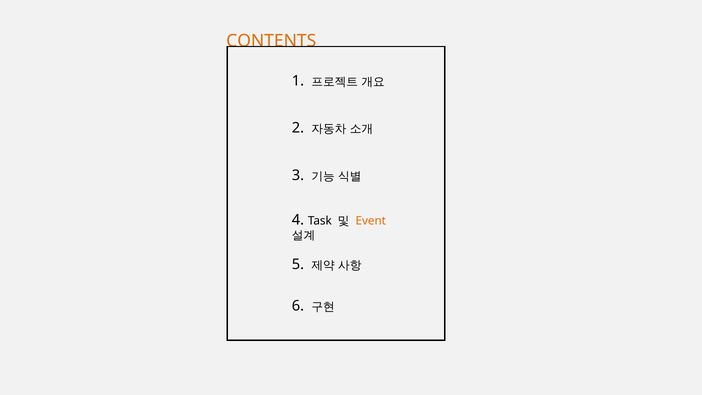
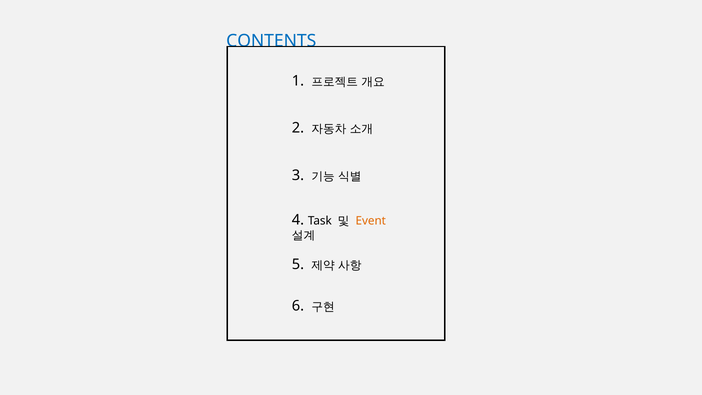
CONTENTS colour: orange -> blue (271, 41)
